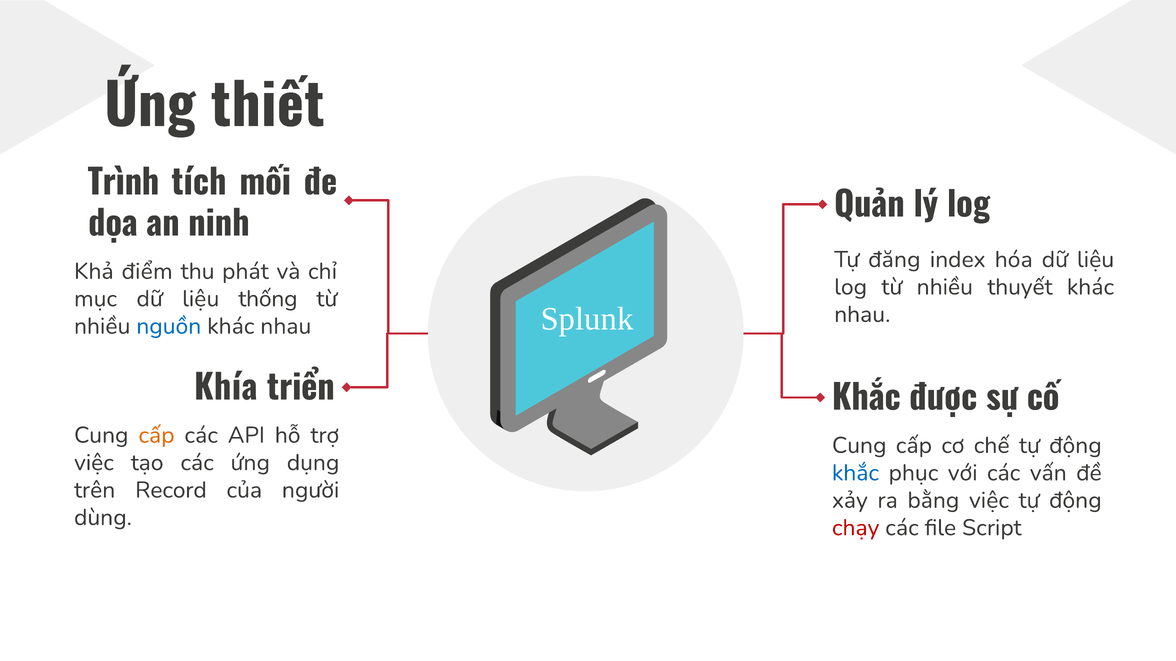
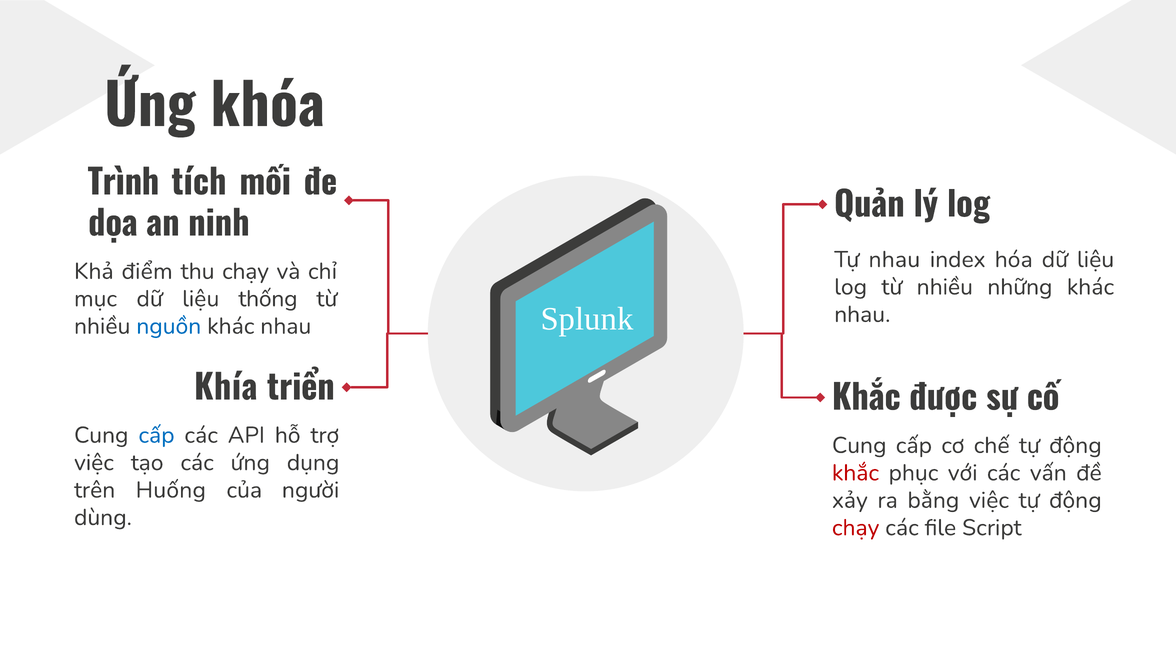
thiết: thiết -> khóa (268, 107)
Tự đăng: đăng -> nhau (894, 260)
thu phát: phát -> chạy (246, 271)
thuyết: thuyết -> những (1020, 287)
cấp colour: orange -> blue (156, 435)
khắc colour: blue -> red (855, 473)
Record: Record -> Huống (171, 490)
